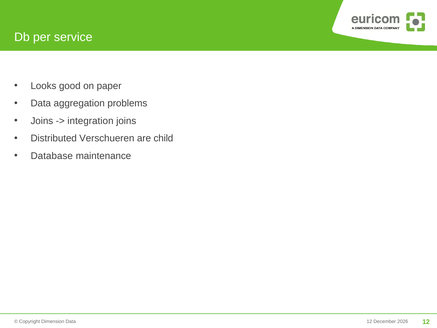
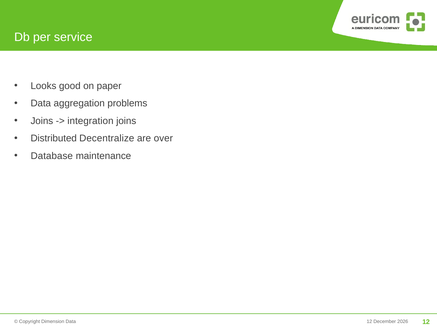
Verschueren: Verschueren -> Decentralize (107, 138)
child: child -> over (163, 138)
